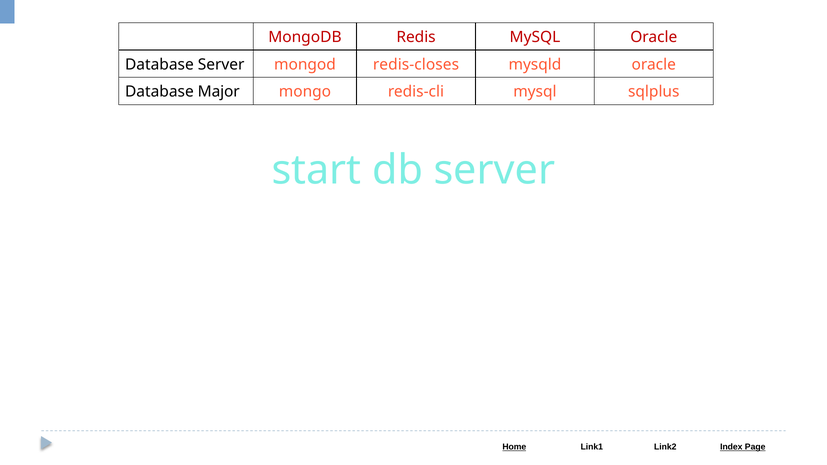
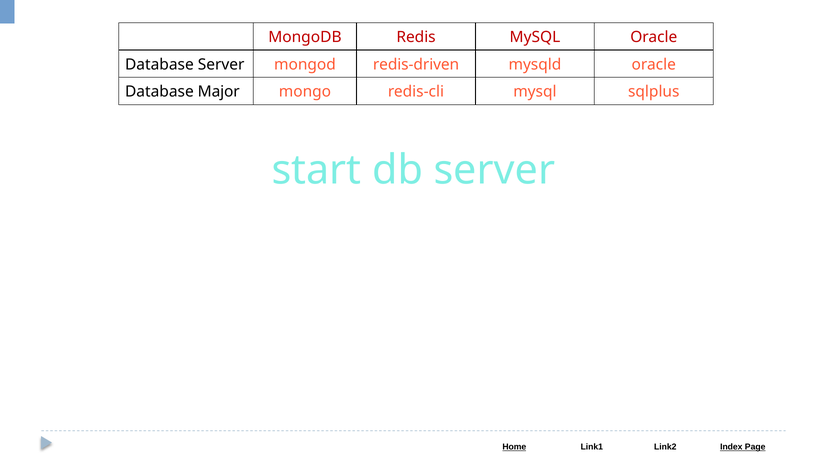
redis-closes: redis-closes -> redis-driven (416, 65)
